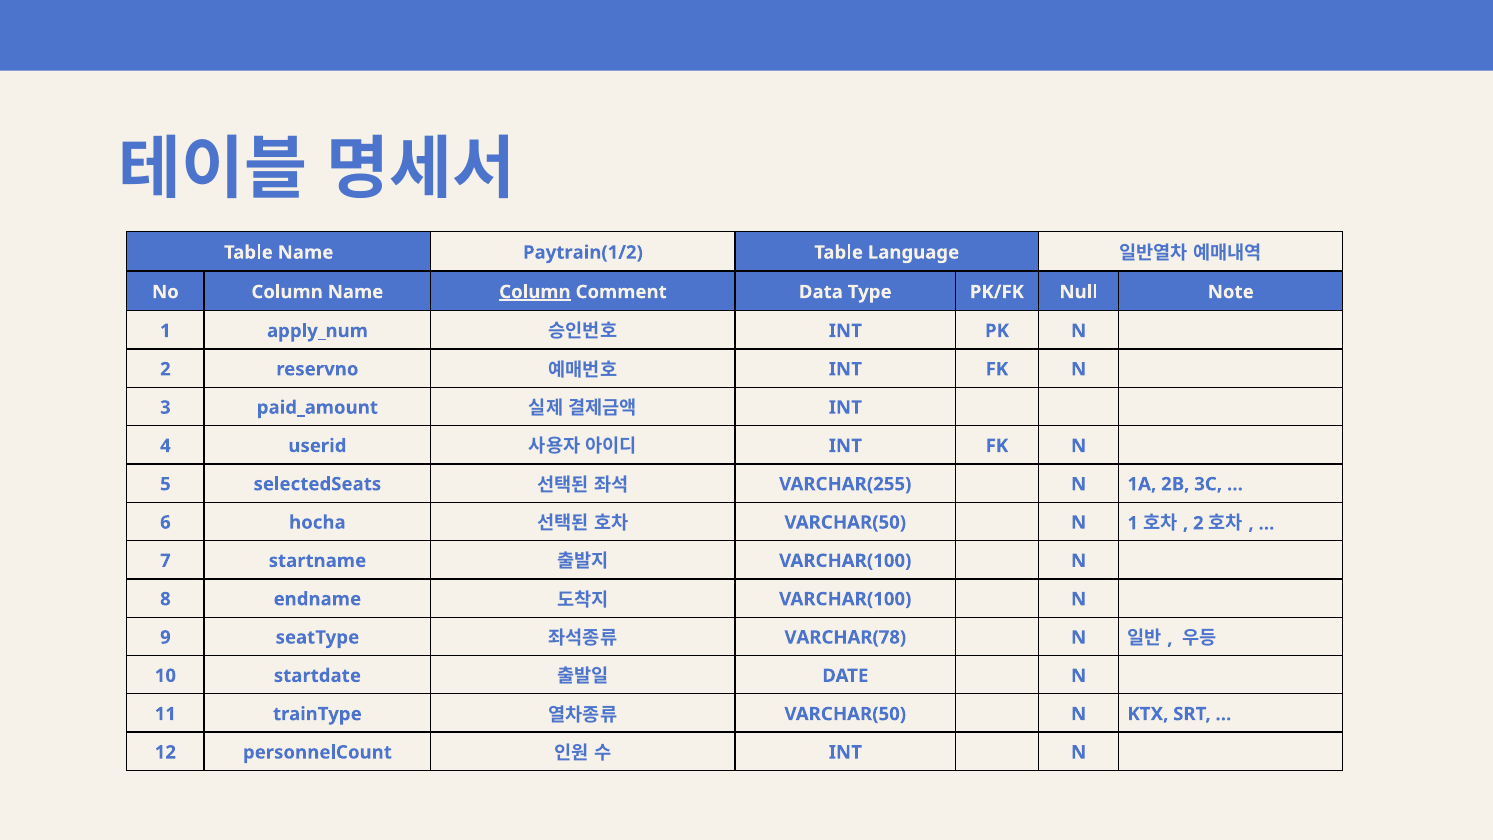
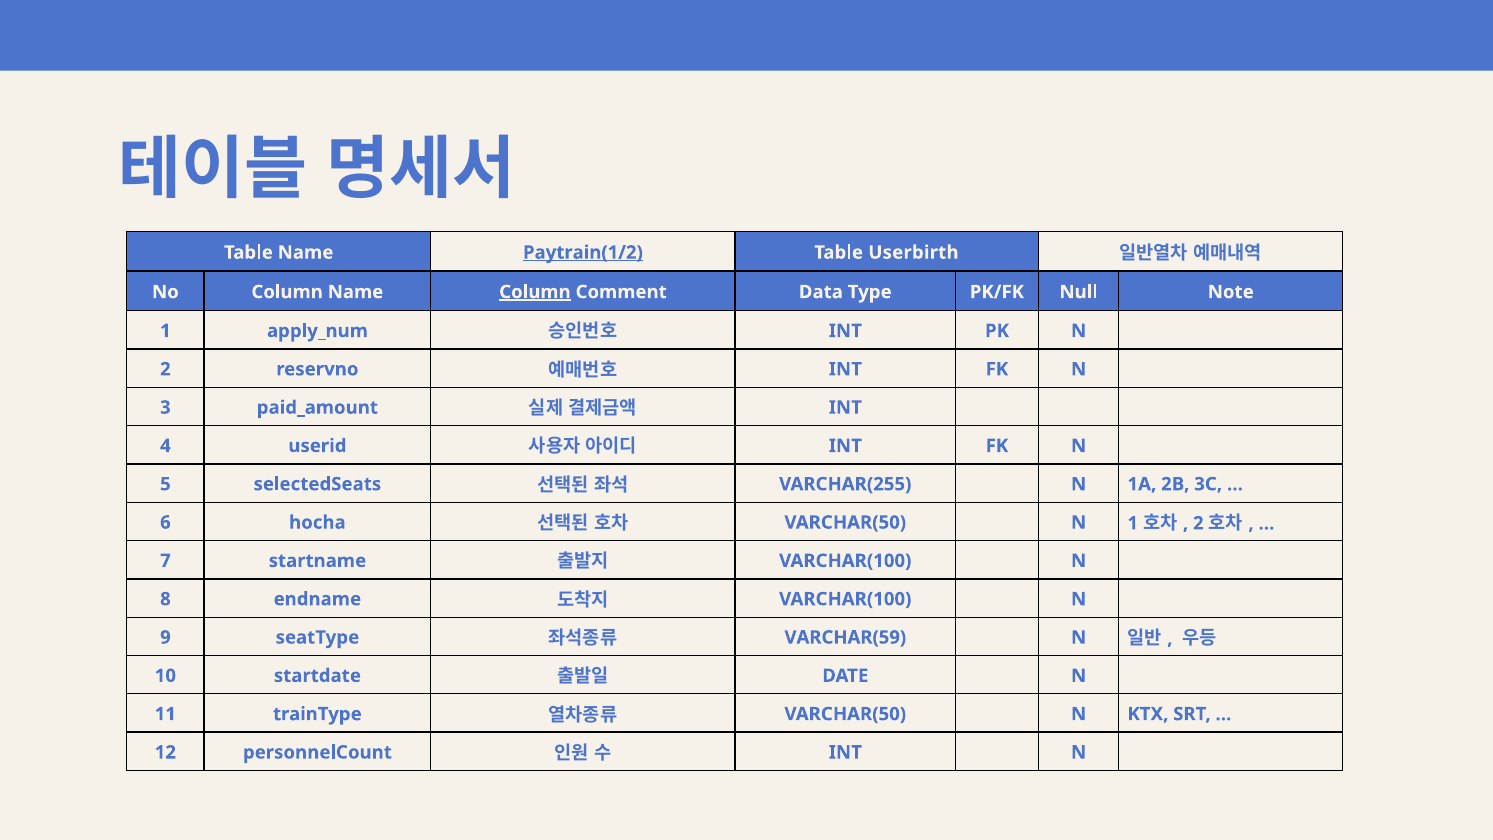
Paytrain(1/2 underline: none -> present (583, 252)
Language: Language -> Userbirth (913, 252)
VARCHAR(78: VARCHAR(78 -> VARCHAR(59 (845, 637)
